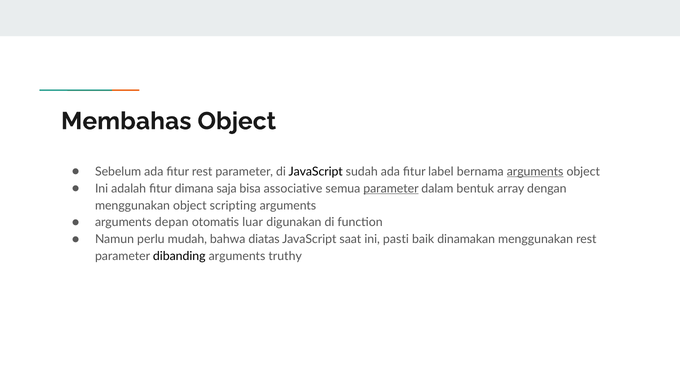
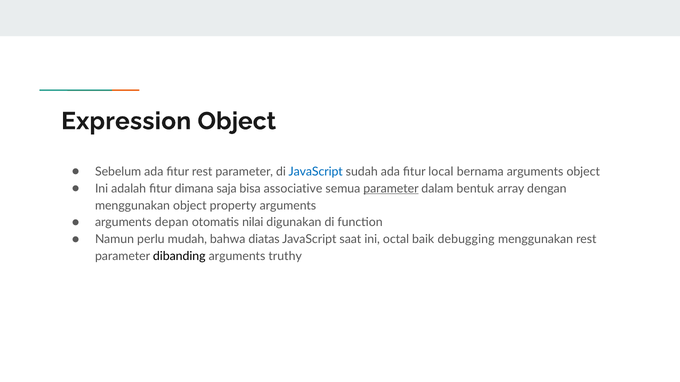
Membahas: Membahas -> Expression (126, 121)
JavaScript colour: black -> blue (316, 172)
label: label -> local (441, 172)
arguments underline: present -> none (535, 172)
scripting: scripting -> property (233, 206)
luar: luar -> nilai (253, 223)
pasti: pasti -> octal (396, 240)
dinamakan: dinamakan -> debugging (466, 240)
